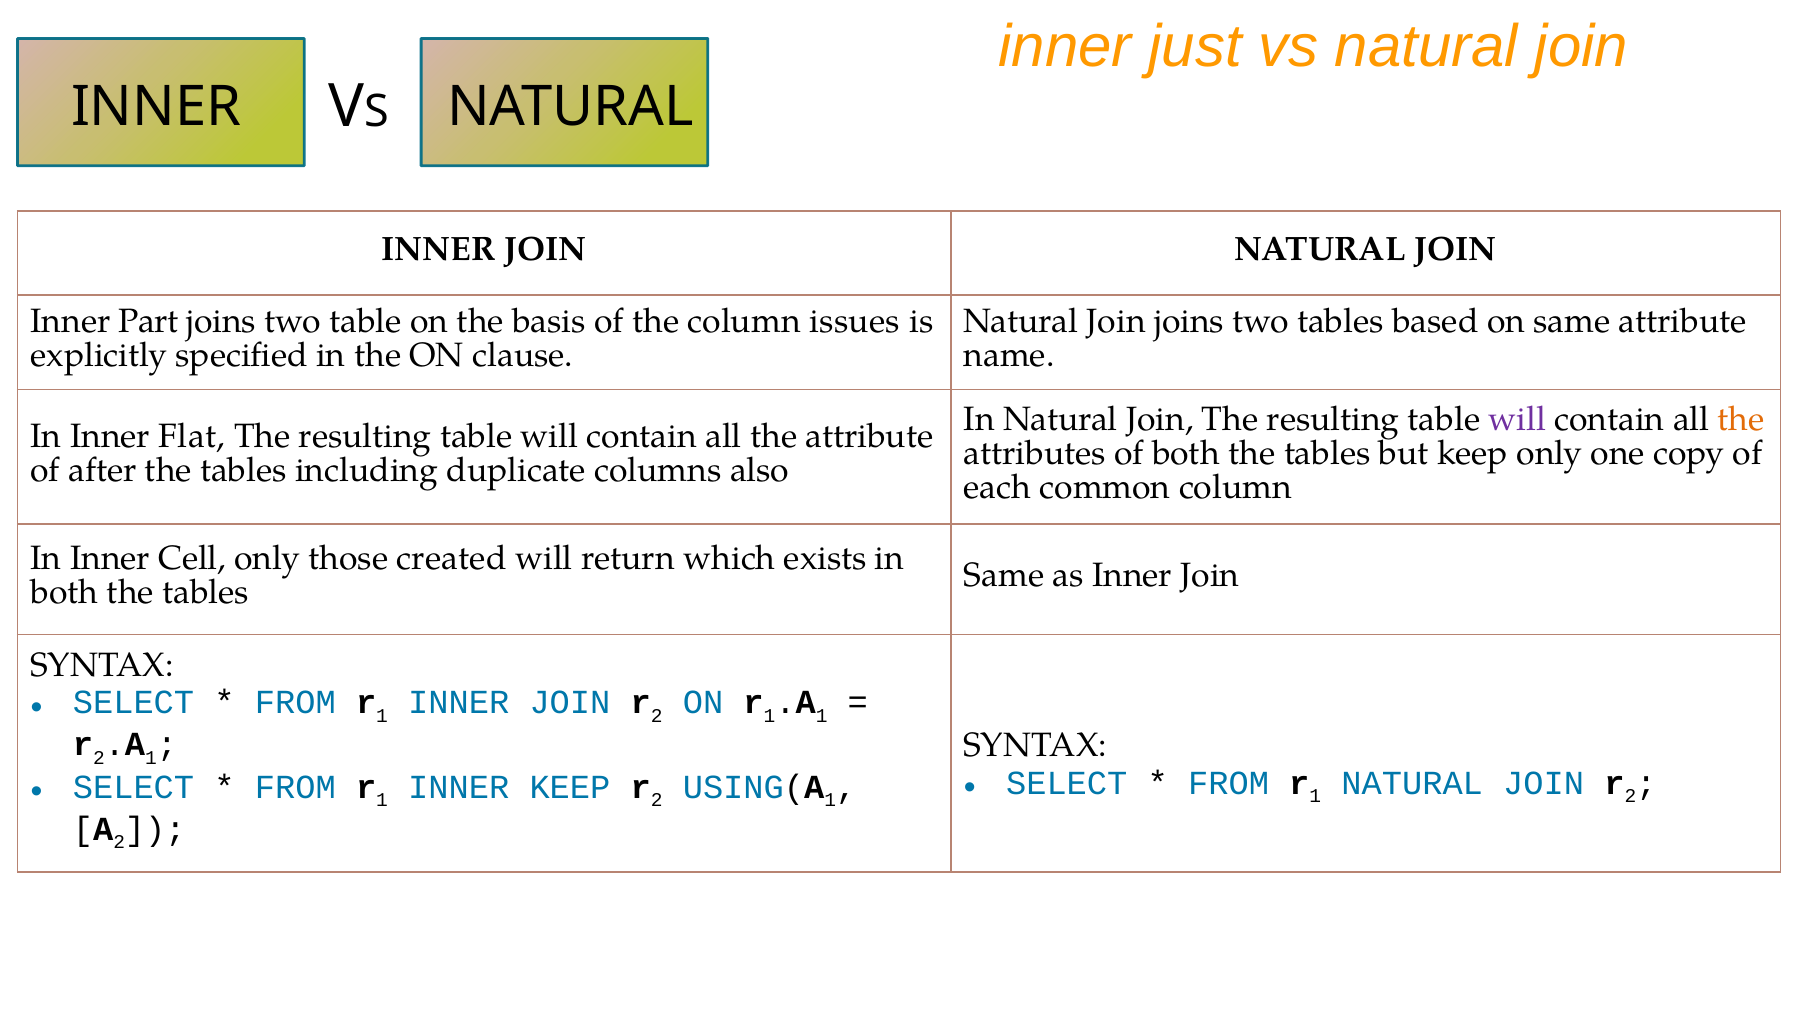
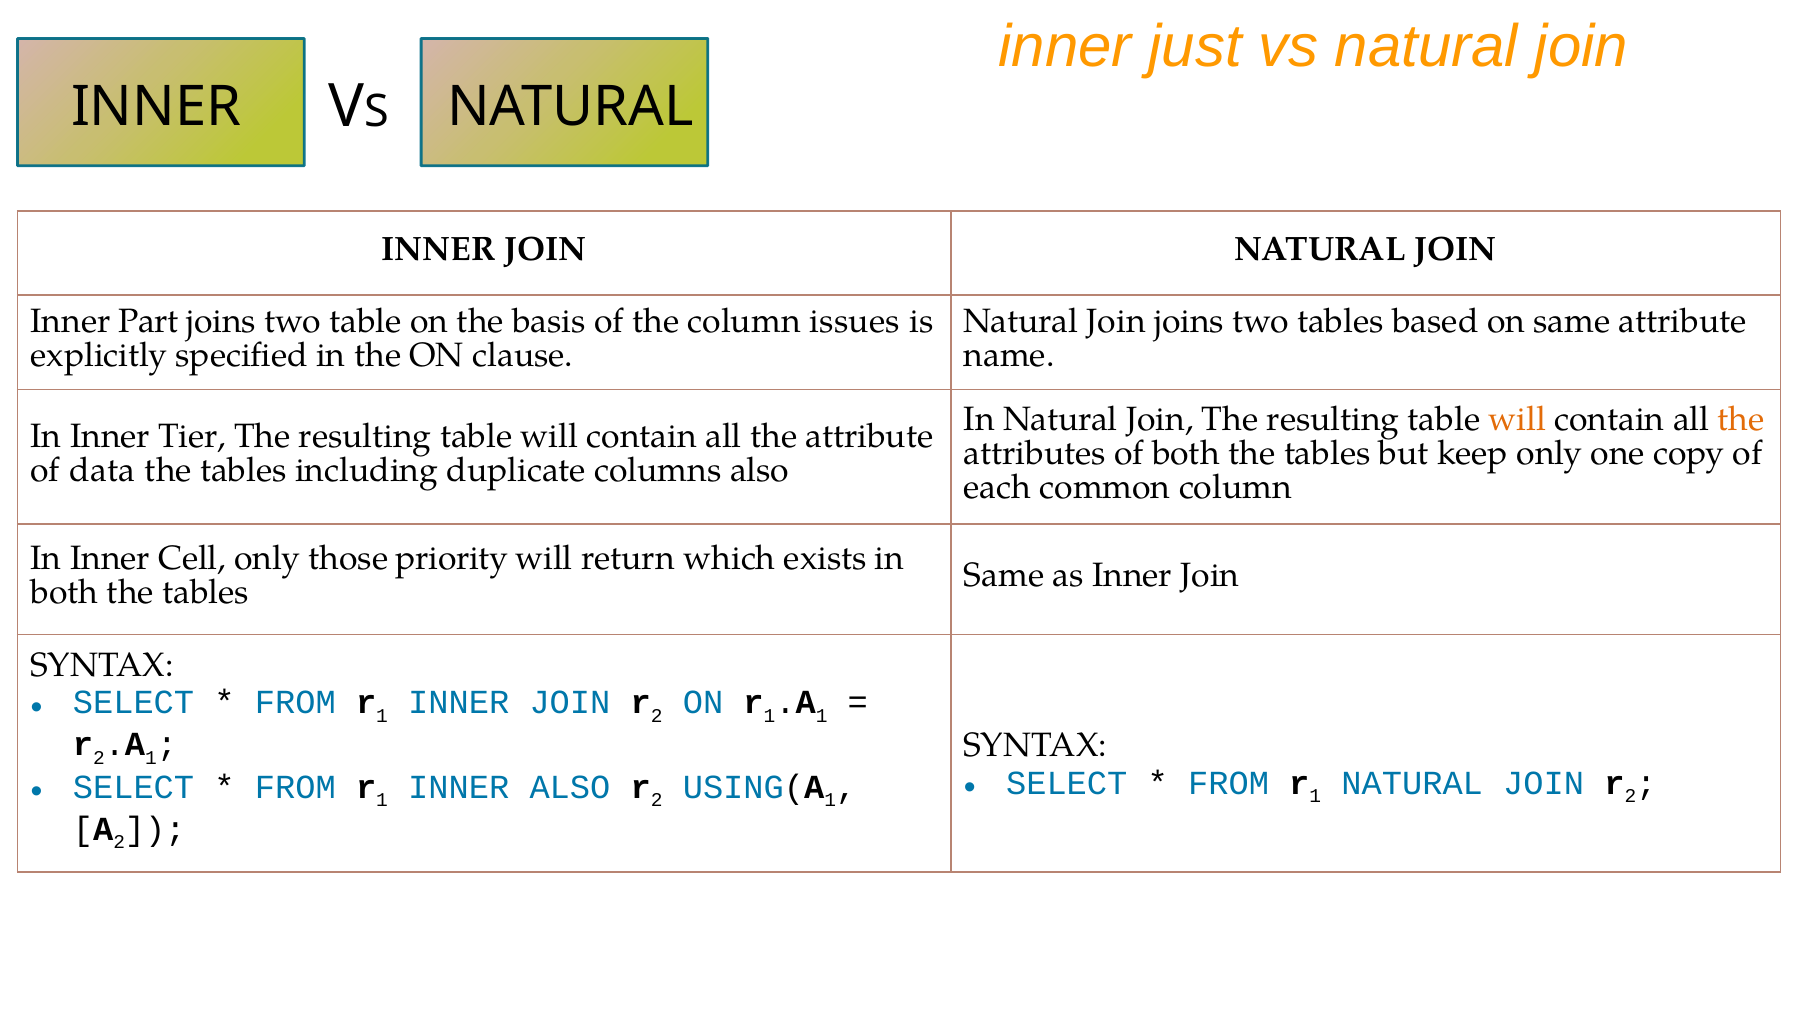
will colour: purple -> orange (1517, 419)
Flat: Flat -> Tier (192, 436)
after: after -> data (102, 470)
created: created -> priority (452, 559)
INNER KEEP: KEEP -> ALSO (570, 787)
